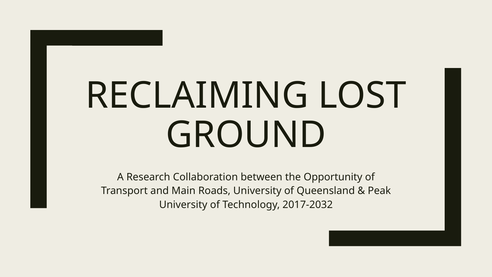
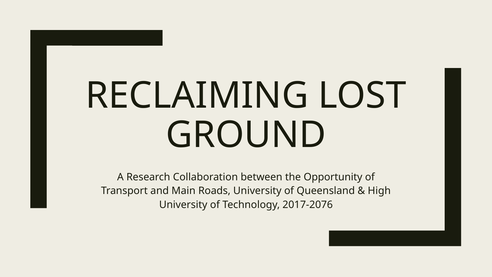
Peak: Peak -> High (379, 191)
2017-2032: 2017-2032 -> 2017-2076 (308, 204)
